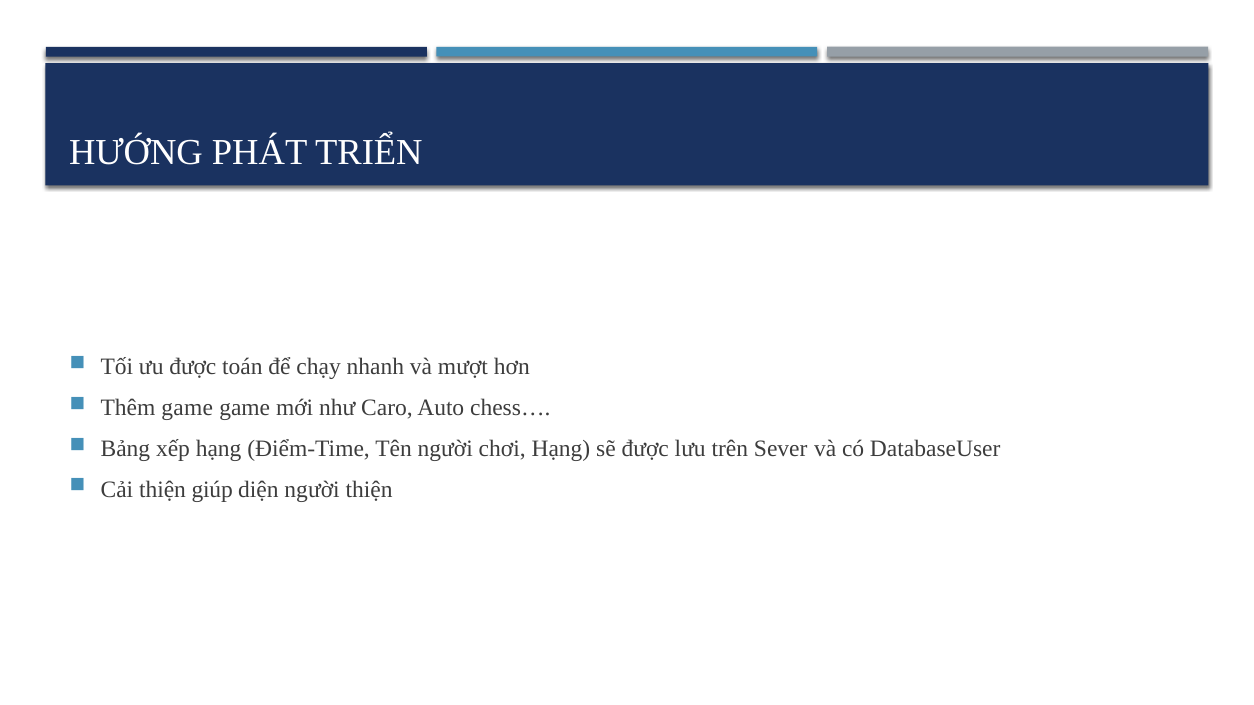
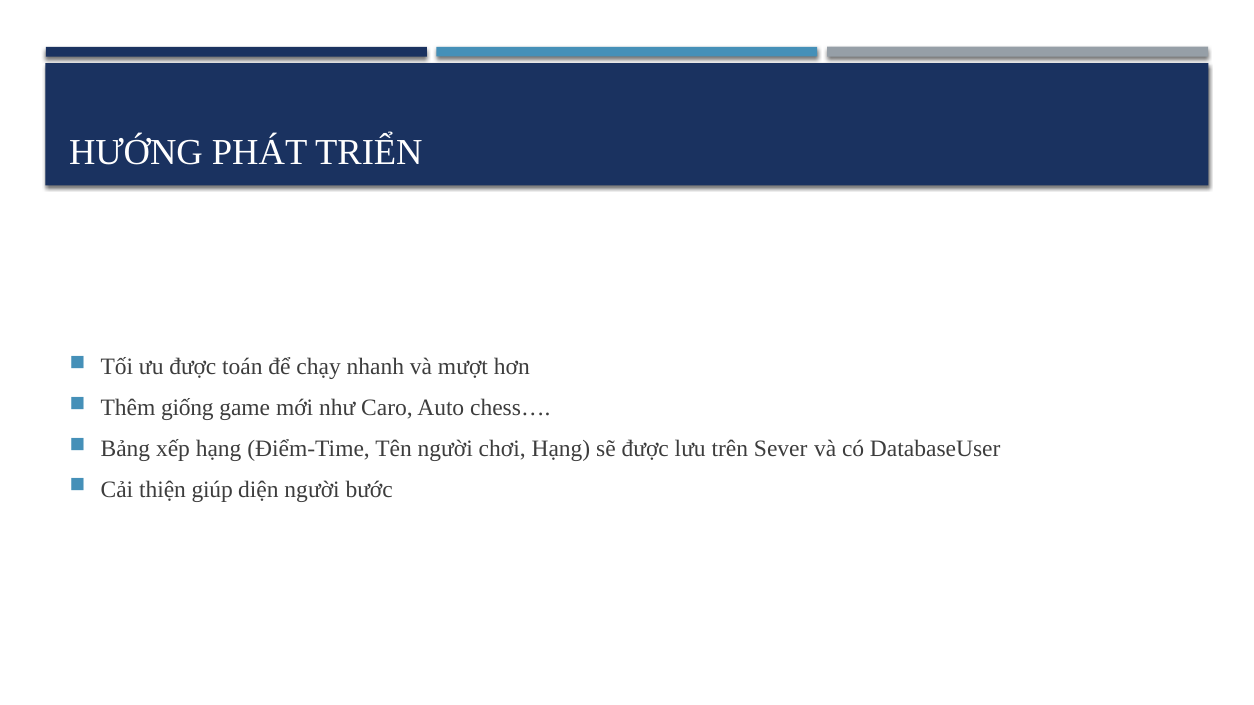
Thêm game: game -> giống (187, 408)
người thiện: thiện -> bước (369, 490)
